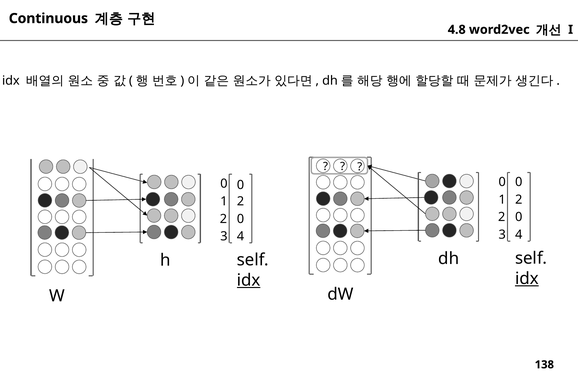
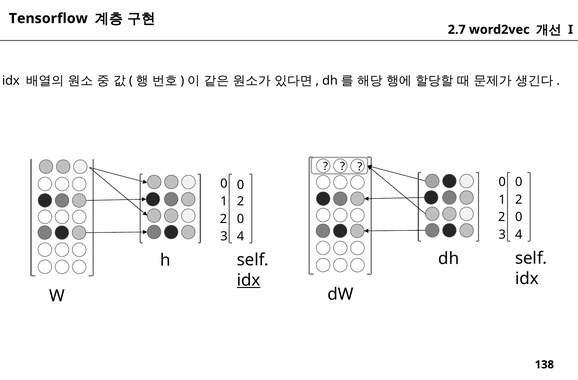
Continuous: Continuous -> Tensorflow (48, 18)
4.8: 4.8 -> 2.7 (457, 30)
idx underline: present -> none (527, 278)
